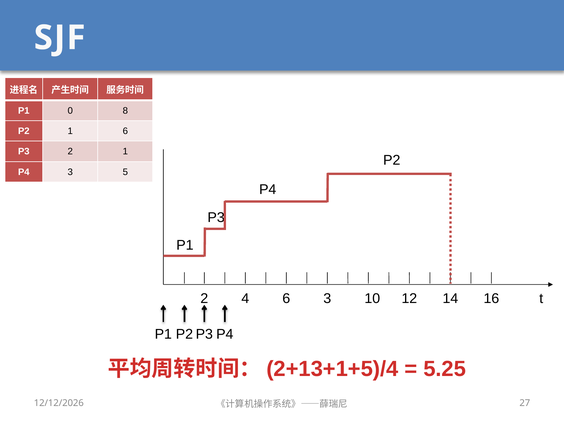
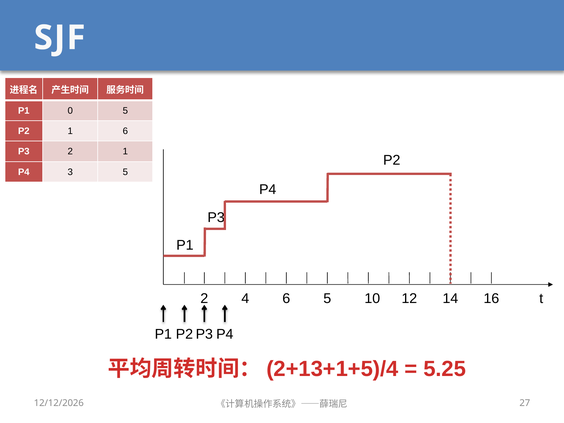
0 8: 8 -> 5 (125, 111)
6 3: 3 -> 5 (327, 299)
